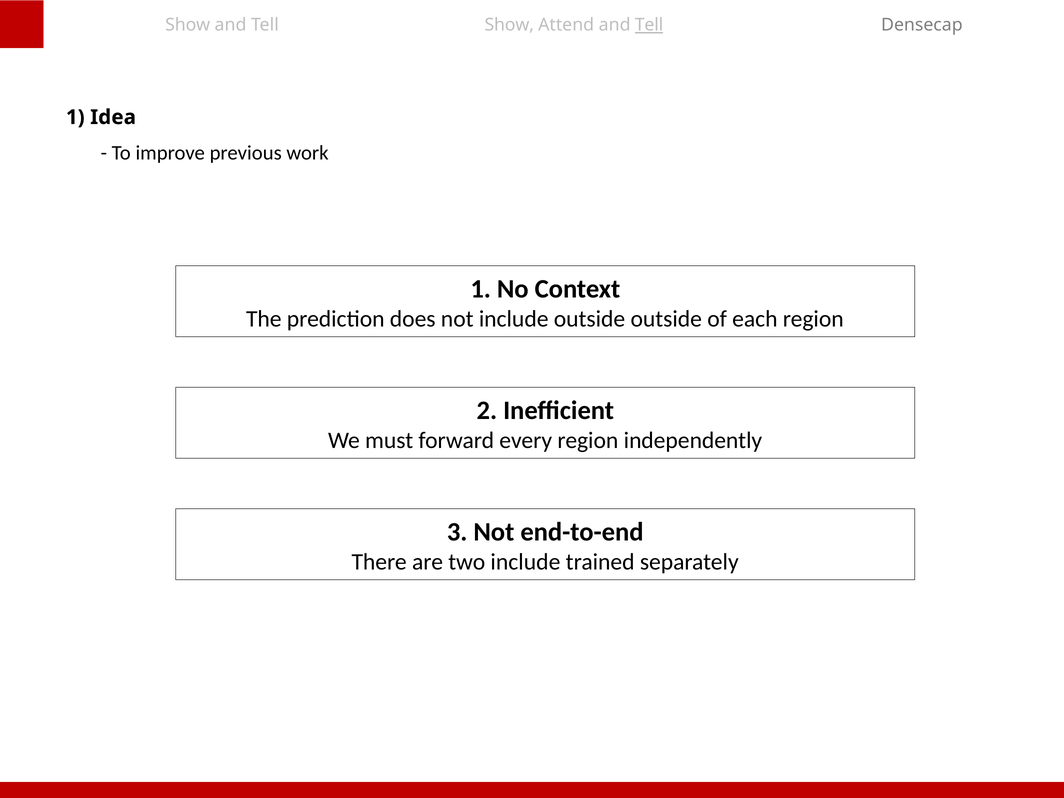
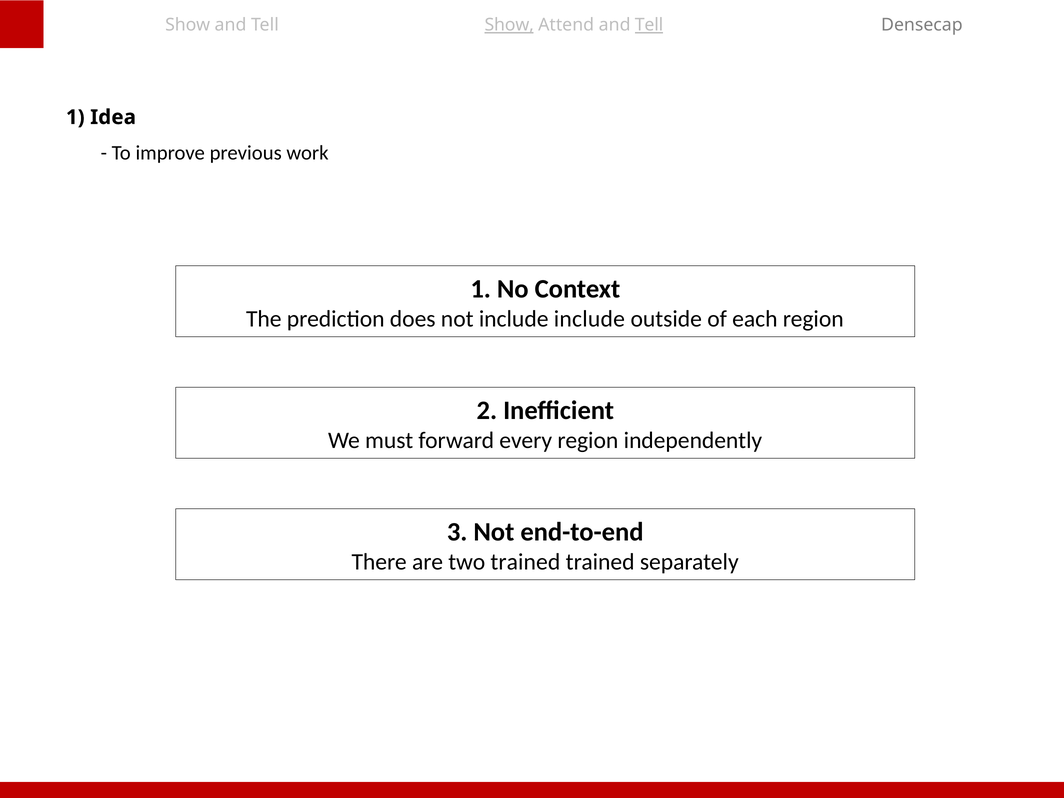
Show underline: none -> present (509, 25)
include outside: outside -> include (589, 319)
two include: include -> trained (525, 562)
